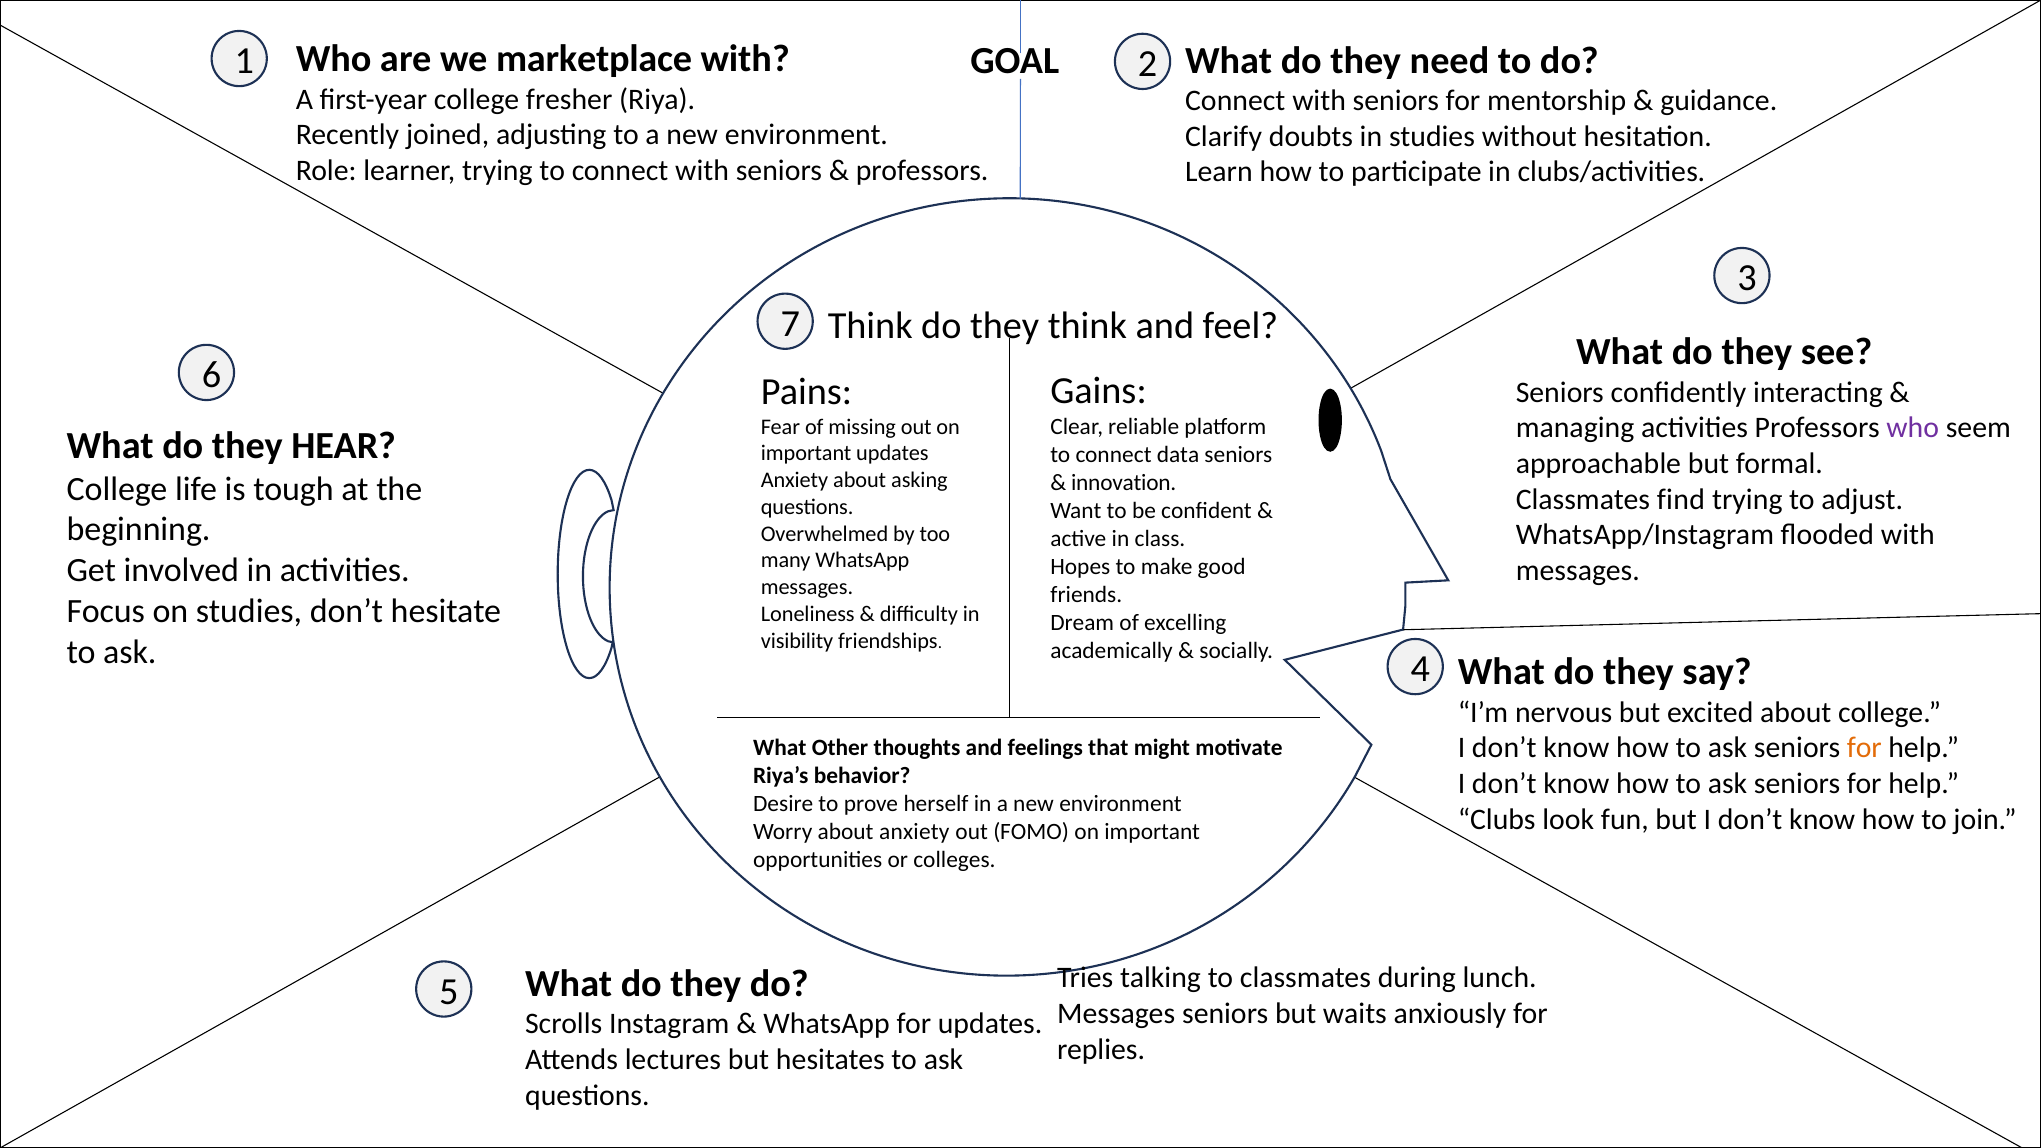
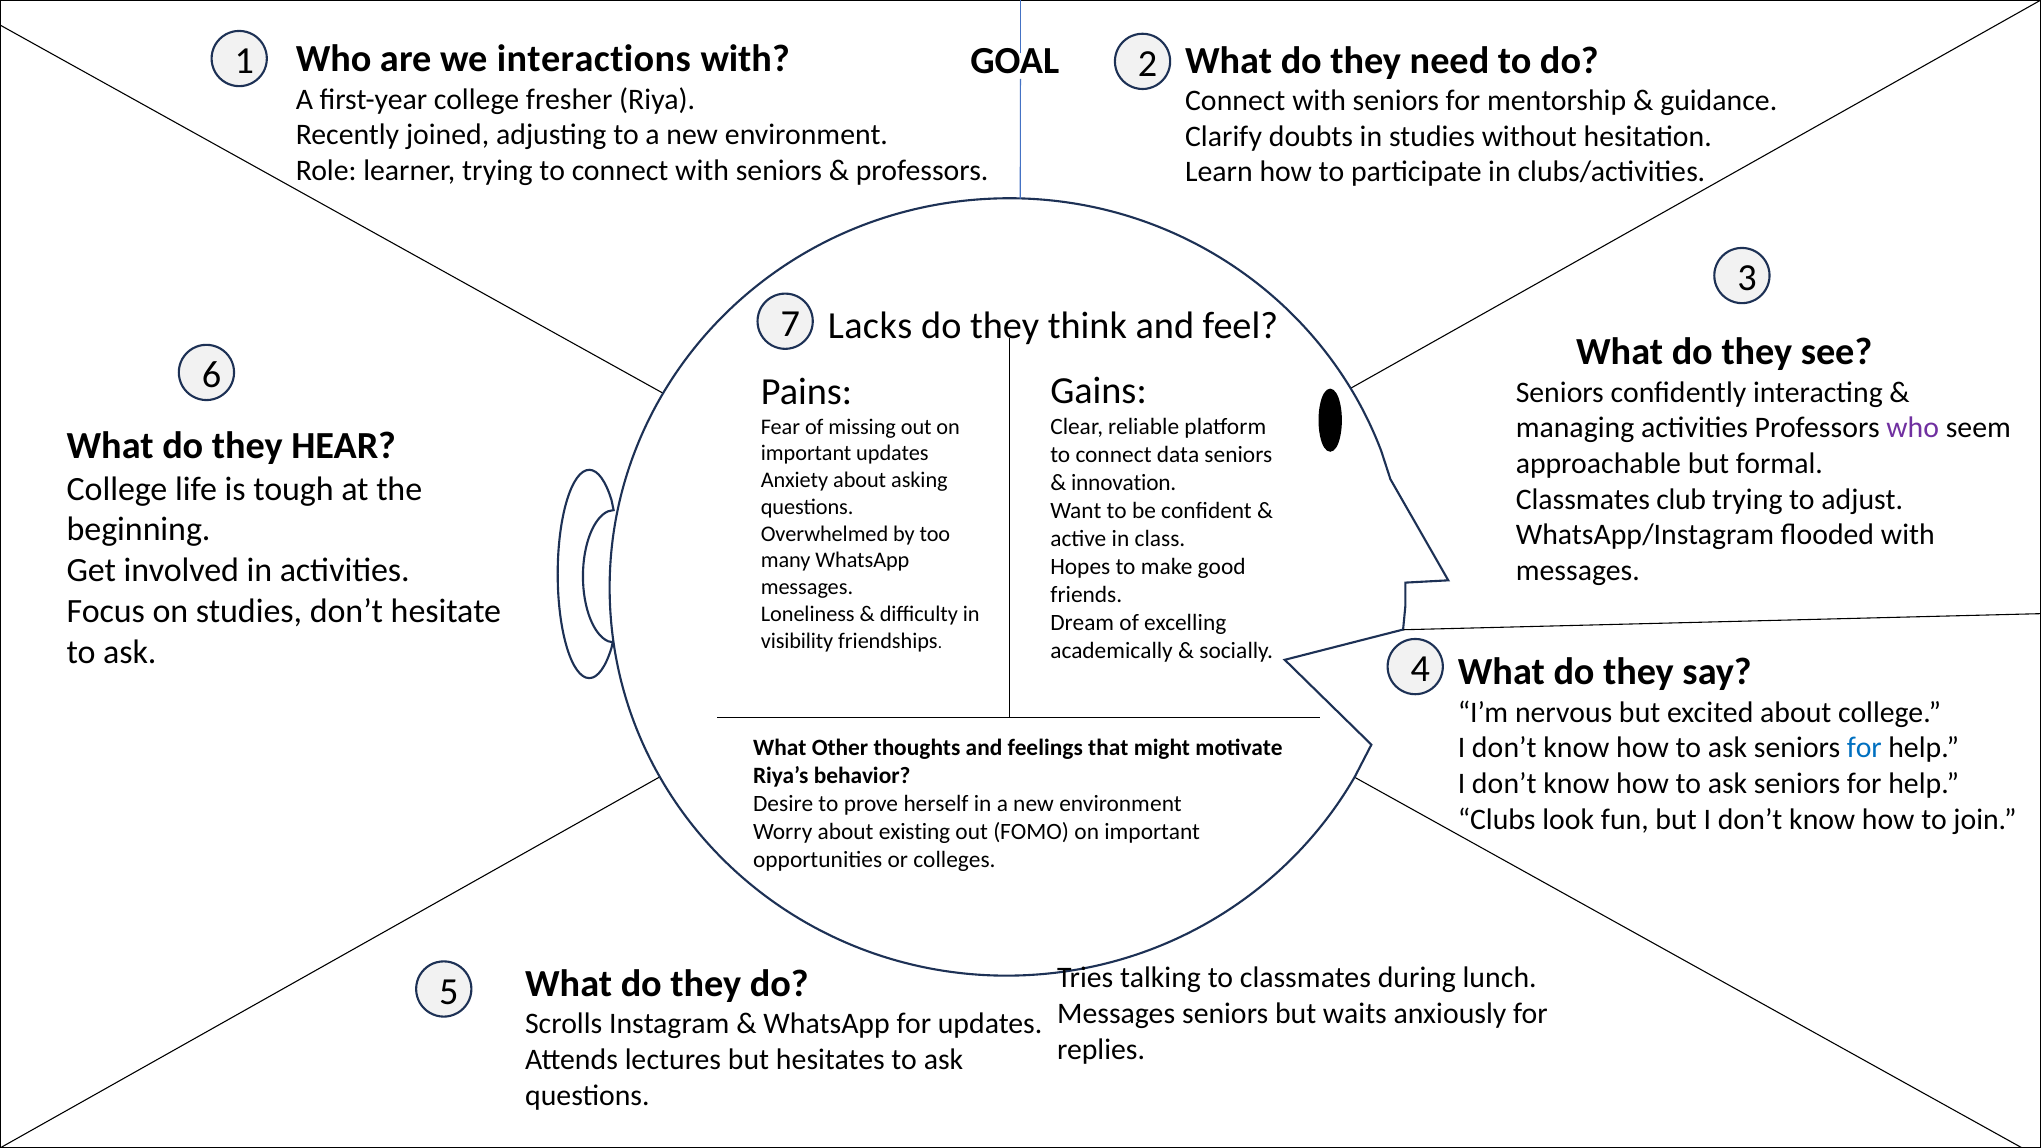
marketplace: marketplace -> interactions (594, 59)
Think: Think -> Lacks (870, 326)
find: find -> club (1681, 499)
for colour: orange -> blue (1864, 748)
about anxiety: anxiety -> existing (915, 832)
